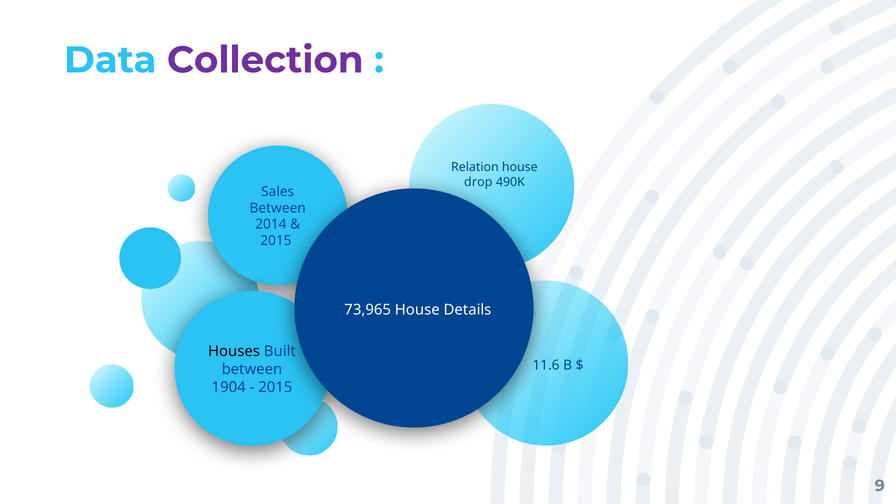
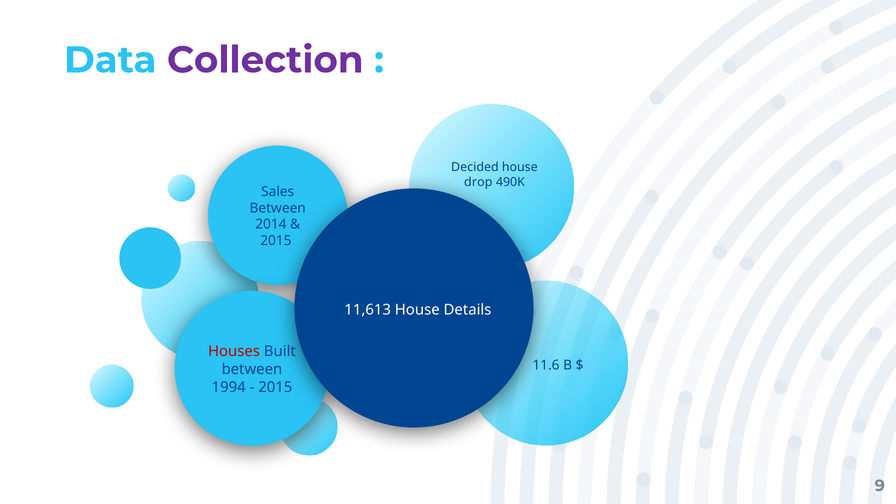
Relation: Relation -> Decided (475, 167)
73,965: 73,965 -> 11,613 (368, 310)
Houses colour: black -> red (234, 351)
1904: 1904 -> 1994 (229, 387)
